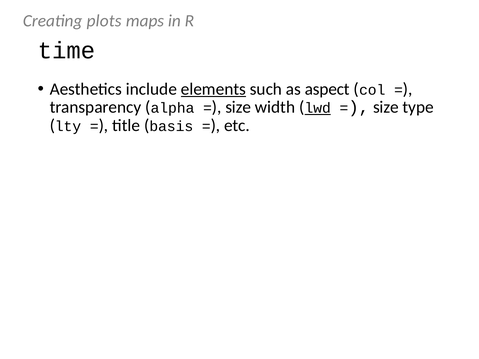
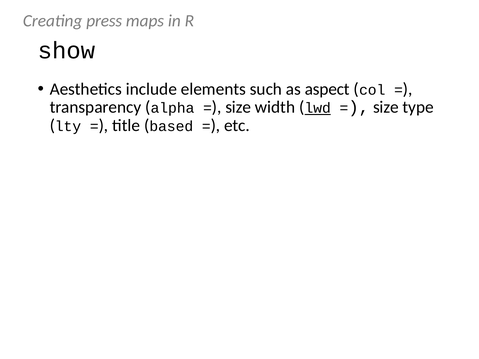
plots: plots -> press (104, 21)
time: time -> show (66, 51)
elements underline: present -> none (213, 89)
basis: basis -> based (171, 126)
